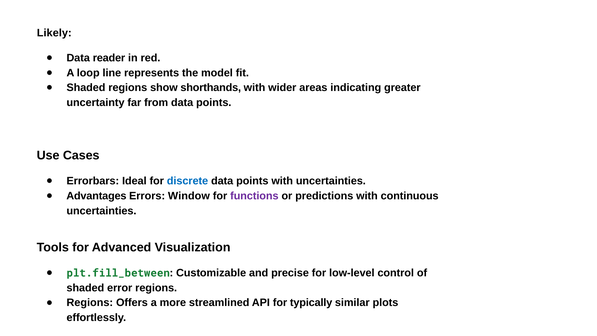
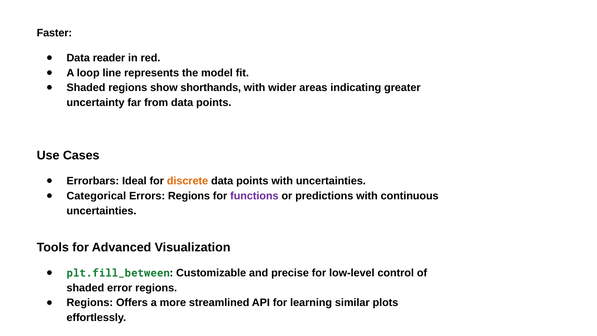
Likely: Likely -> Faster (54, 33)
discrete colour: blue -> orange (188, 181)
Advantages: Advantages -> Categorical (96, 196)
Errors Window: Window -> Regions (189, 196)
typically: typically -> learning (311, 303)
